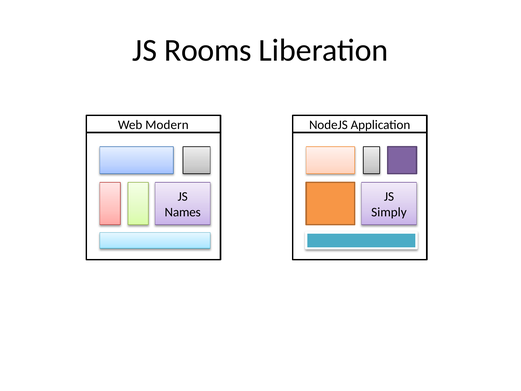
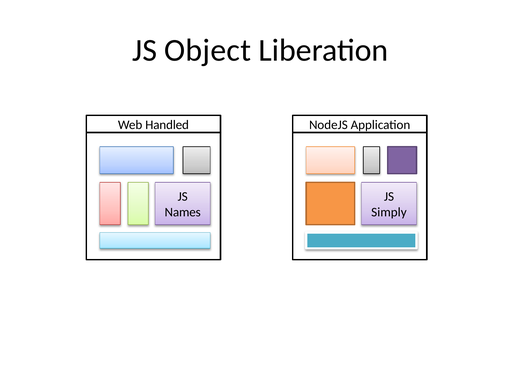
Rooms: Rooms -> Object (208, 50)
Modern: Modern -> Handled (167, 125)
